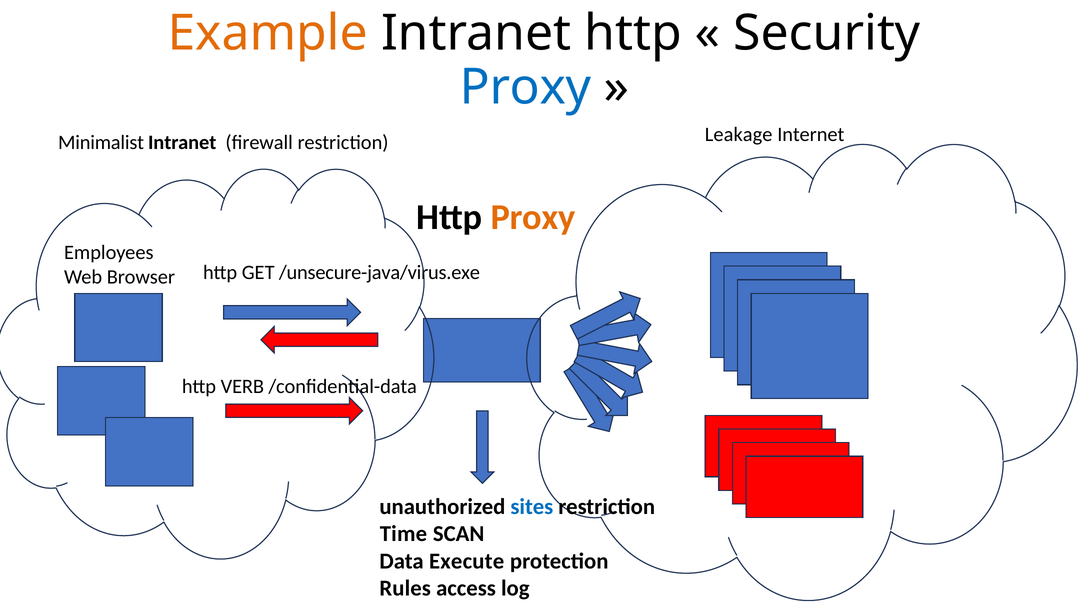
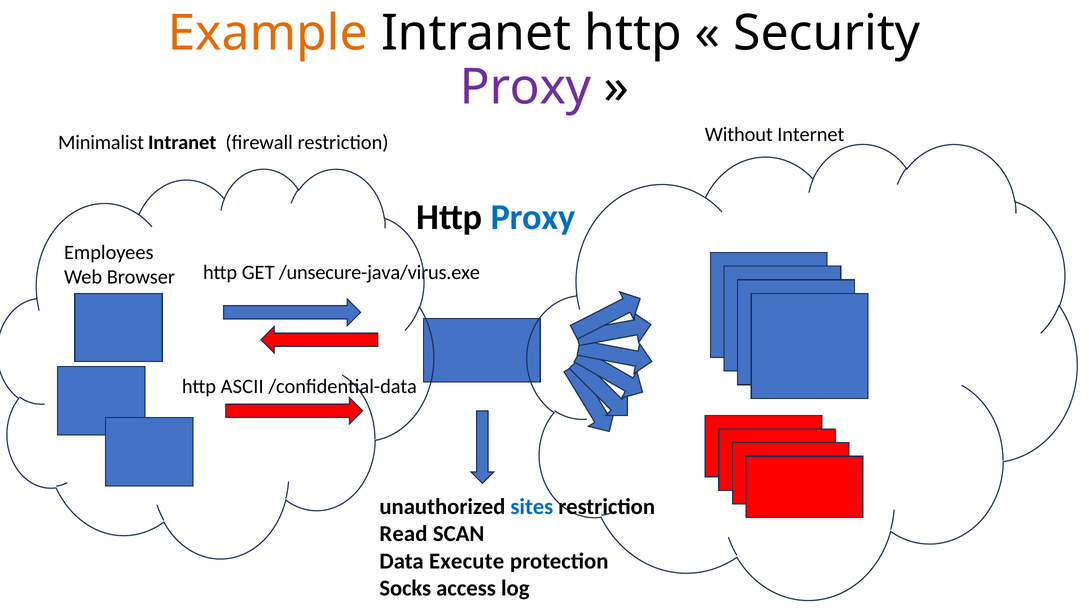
Proxy colour: blue -> purple (525, 87)
Leakage: Leakage -> Without (739, 135)
Proxy colour: orange -> blue (533, 217)
VERB: VERB -> ASCII (242, 386)
Time: Time -> Read (403, 534)
Rules: Rules -> Socks (405, 588)
